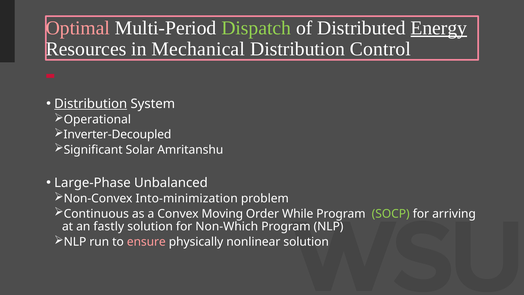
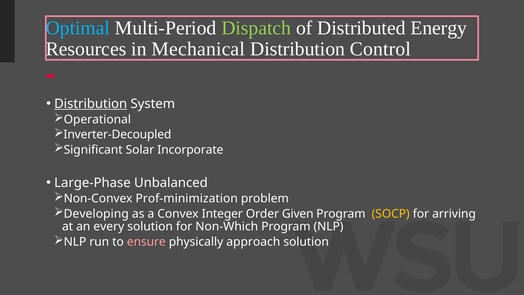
Optimal colour: pink -> light blue (78, 28)
Energy underline: present -> none (439, 28)
Amritanshu: Amritanshu -> Incorporate (190, 150)
Into-minimization: Into-minimization -> Prof-minimization (187, 198)
Continuous: Continuous -> Developing (96, 214)
Moving: Moving -> Integer (222, 214)
While: While -> Given (298, 214)
SOCP colour: light green -> yellow (391, 214)
fastly: fastly -> every (109, 226)
nonlinear: nonlinear -> approach (253, 242)
